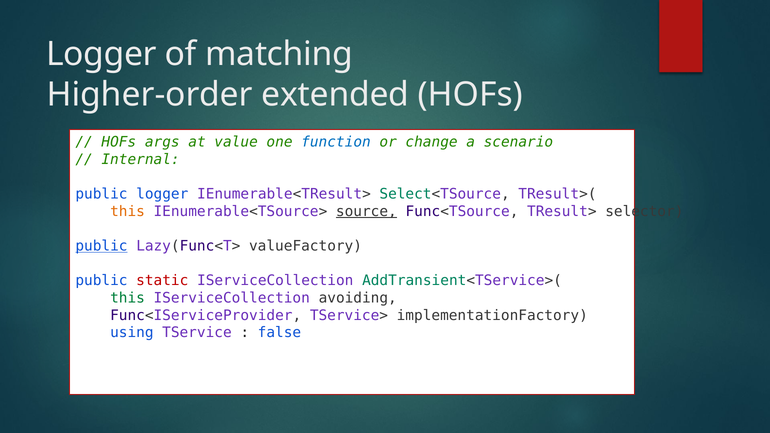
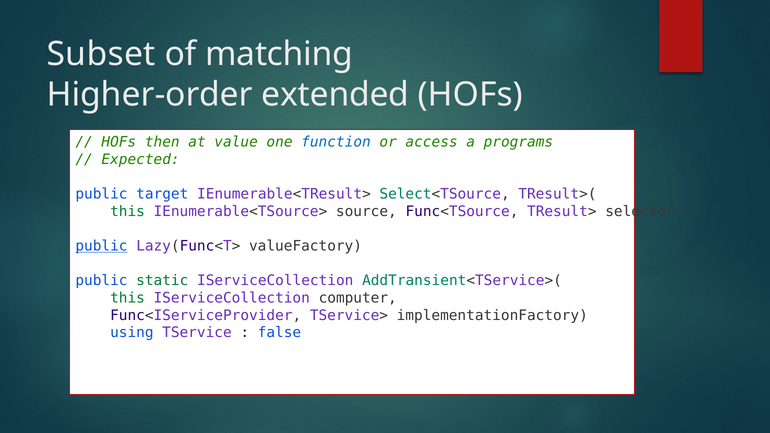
Logger: Logger -> Subset (101, 54)
args: args -> then (162, 142)
change: change -> access (432, 142)
scenario: scenario -> programs (518, 142)
Internal: Internal -> Expected (141, 160)
public logger: logger -> target (162, 194)
this colour: orange -> green (128, 212)
source underline: present -> none (366, 212)
static colour: red -> green (162, 281)
avoiding: avoiding -> computer (358, 298)
